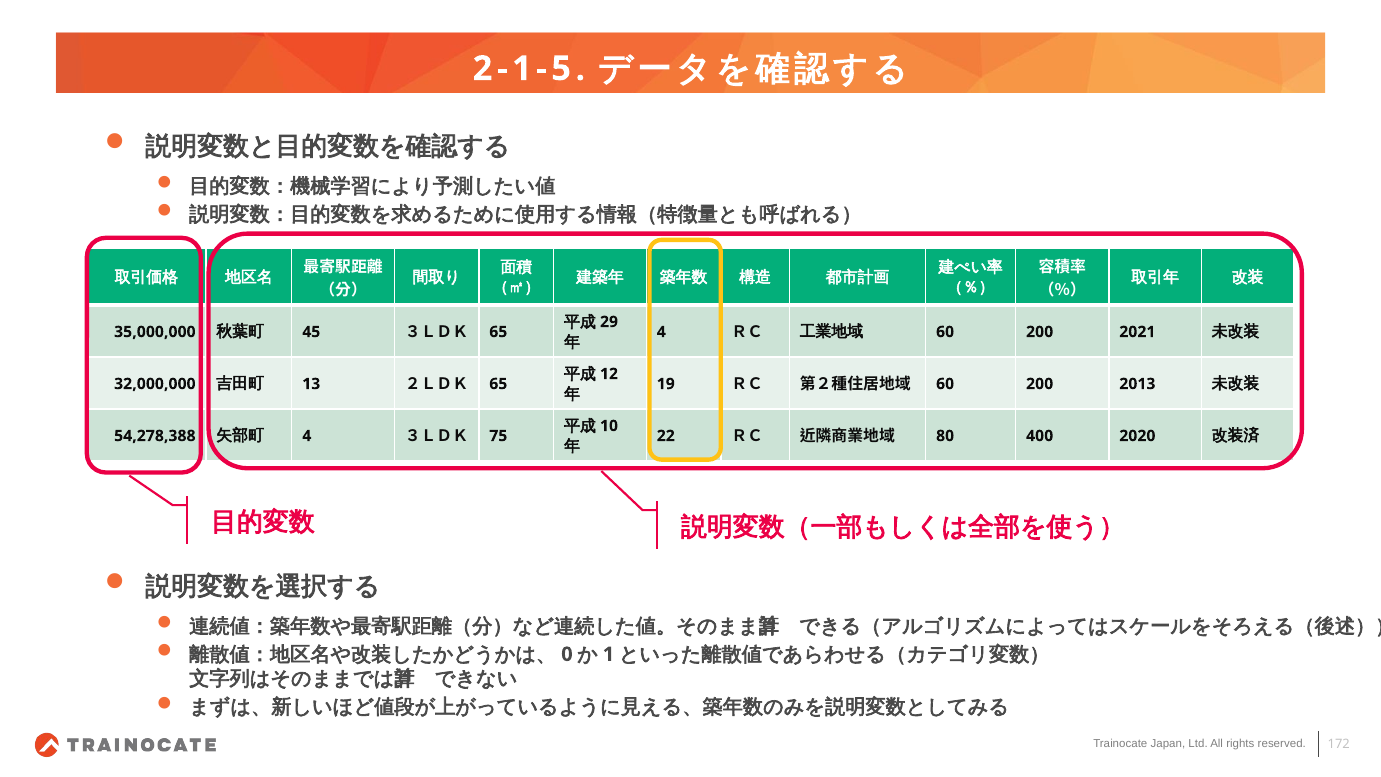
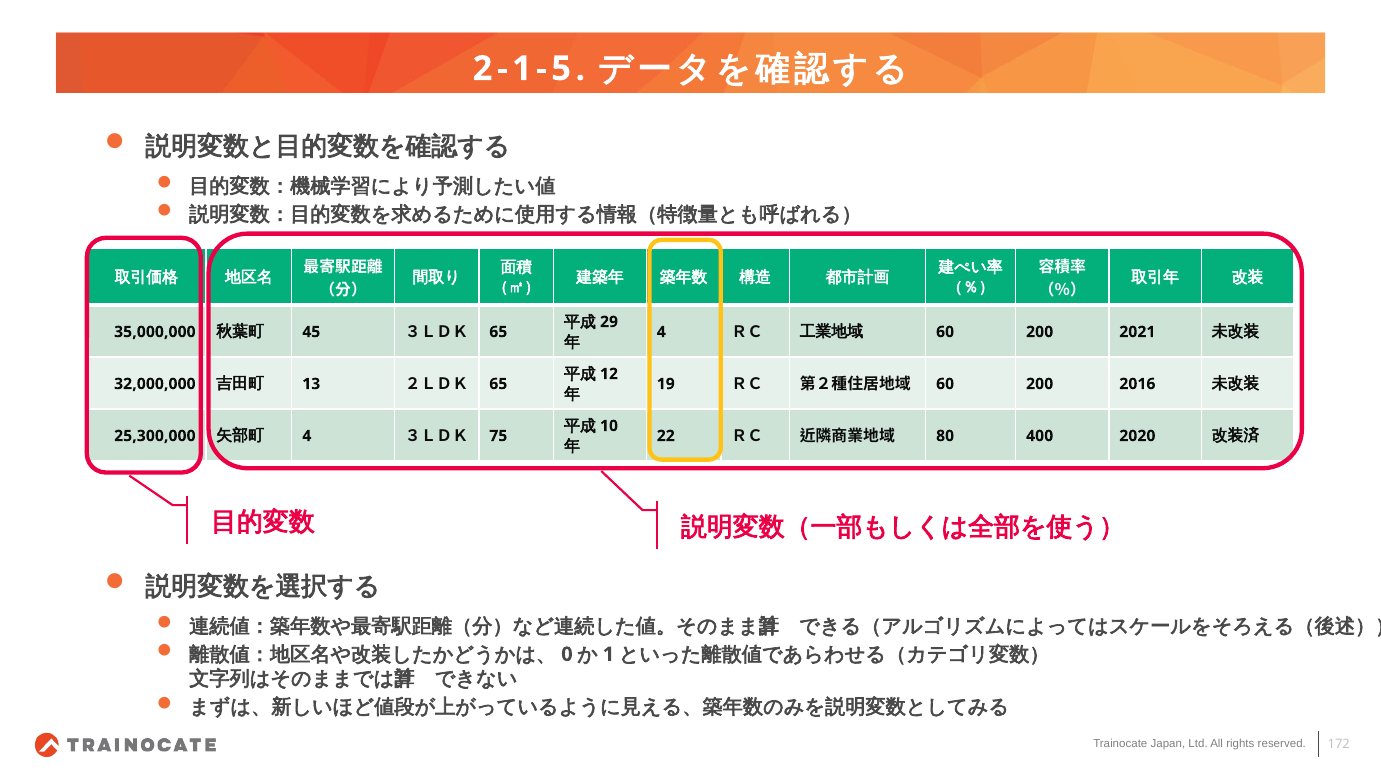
2013: 2013 -> 2016 (1137, 384)
54,278,388: 54,278,388 -> 25,300,000 (155, 436)
